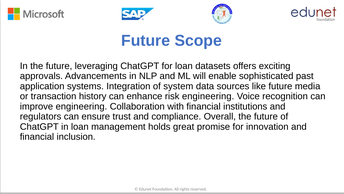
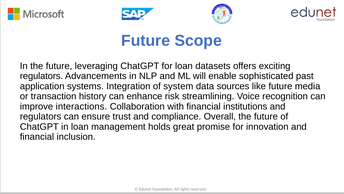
approvals: approvals -> regulators (41, 76)
risk engineering: engineering -> streamlining (208, 96)
improve engineering: engineering -> interactions (81, 106)
